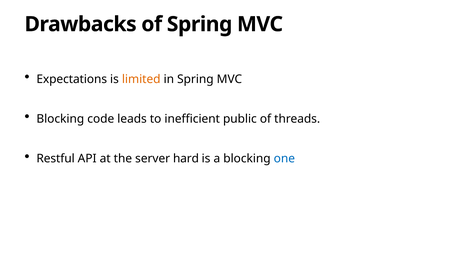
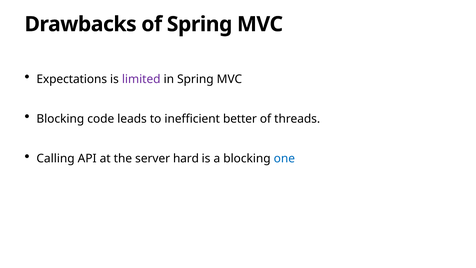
limited colour: orange -> purple (141, 79)
public: public -> better (240, 119)
Restful: Restful -> Calling (56, 159)
